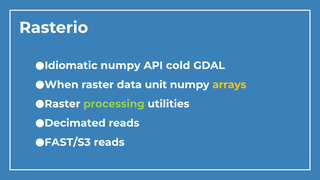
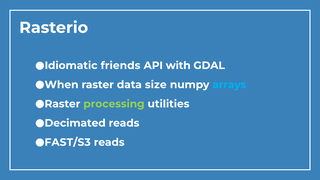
Idiomatic numpy: numpy -> friends (120, 65)
cold: cold -> with (178, 65)
unit: unit -> size (156, 85)
arrays colour: yellow -> light blue (229, 85)
